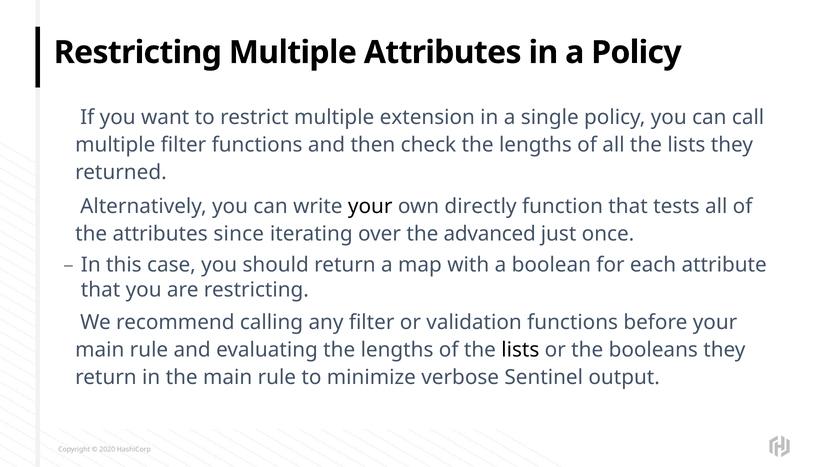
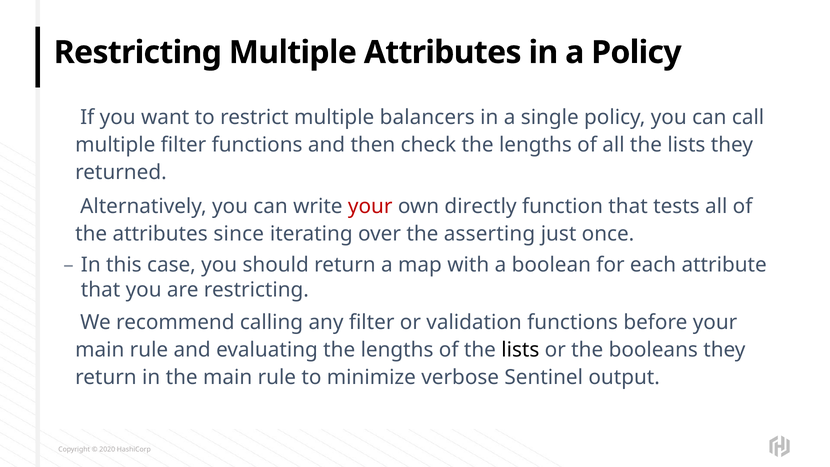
extension: extension -> balancers (427, 118)
your colour: black -> red (370, 206)
advanced: advanced -> asserting (490, 234)
